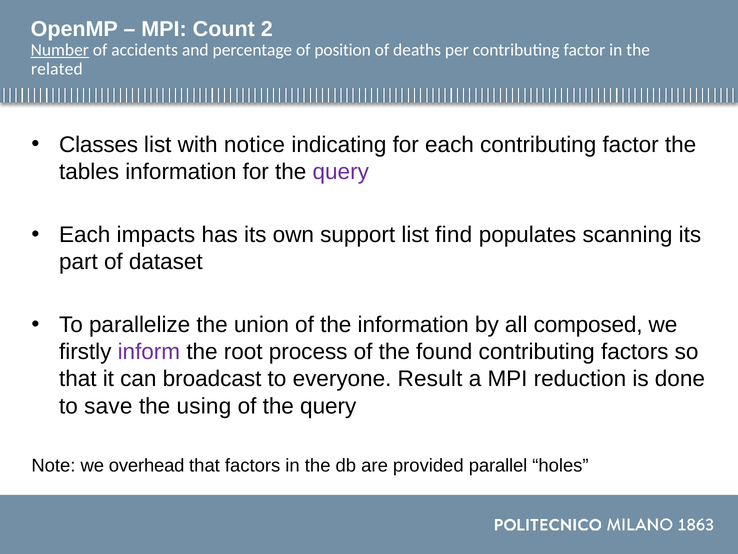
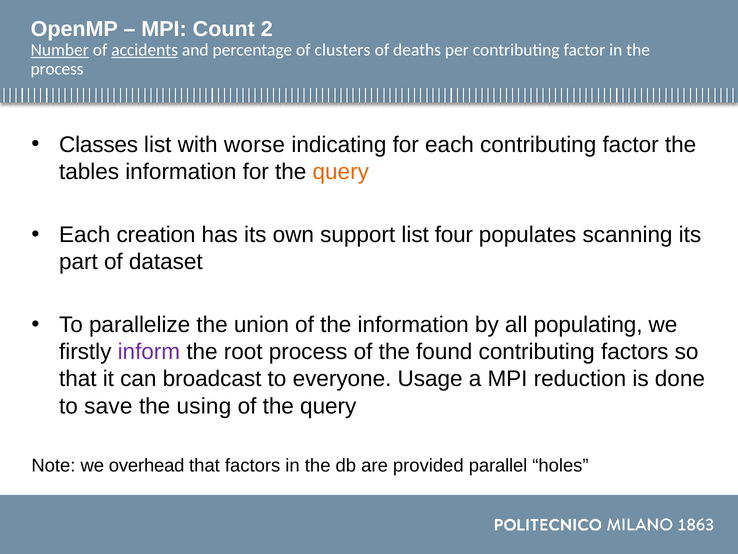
accidents underline: none -> present (145, 50)
position: position -> clusters (342, 50)
related: related -> process (57, 69)
notice: notice -> worse (254, 145)
query colour: purple -> orange (341, 172)
impacts: impacts -> creation (156, 235)
find: find -> four (454, 235)
composed: composed -> populating (588, 325)
Result: Result -> Usage (430, 379)
